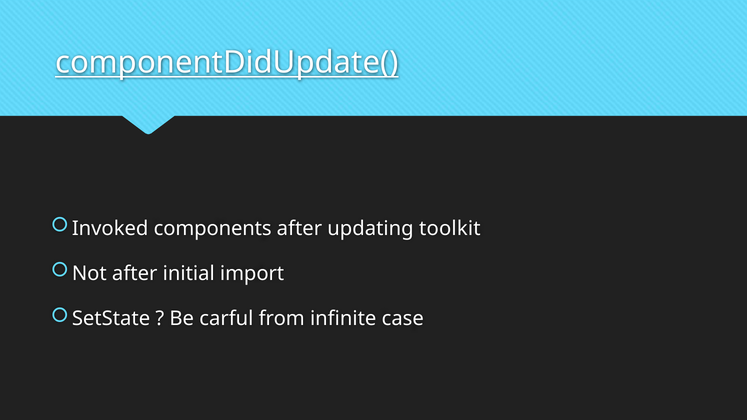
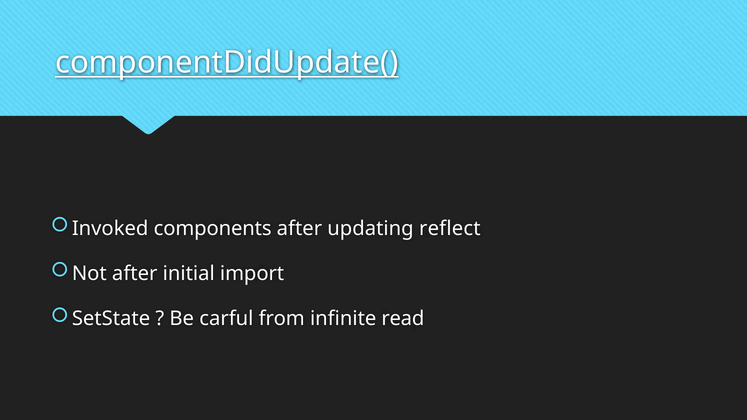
toolkit: toolkit -> reflect (450, 229)
case: case -> read (403, 319)
